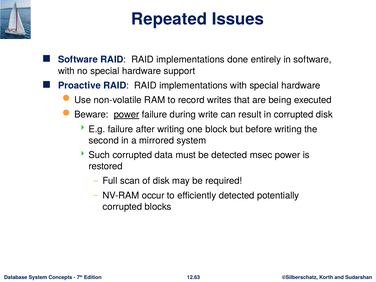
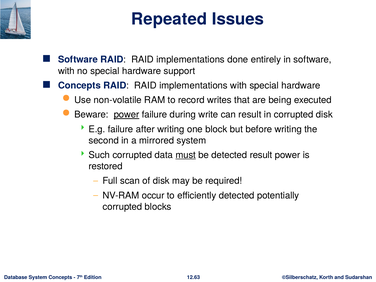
Proactive: Proactive -> Concepts (79, 85)
must underline: none -> present (186, 155)
detected msec: msec -> result (261, 155)
